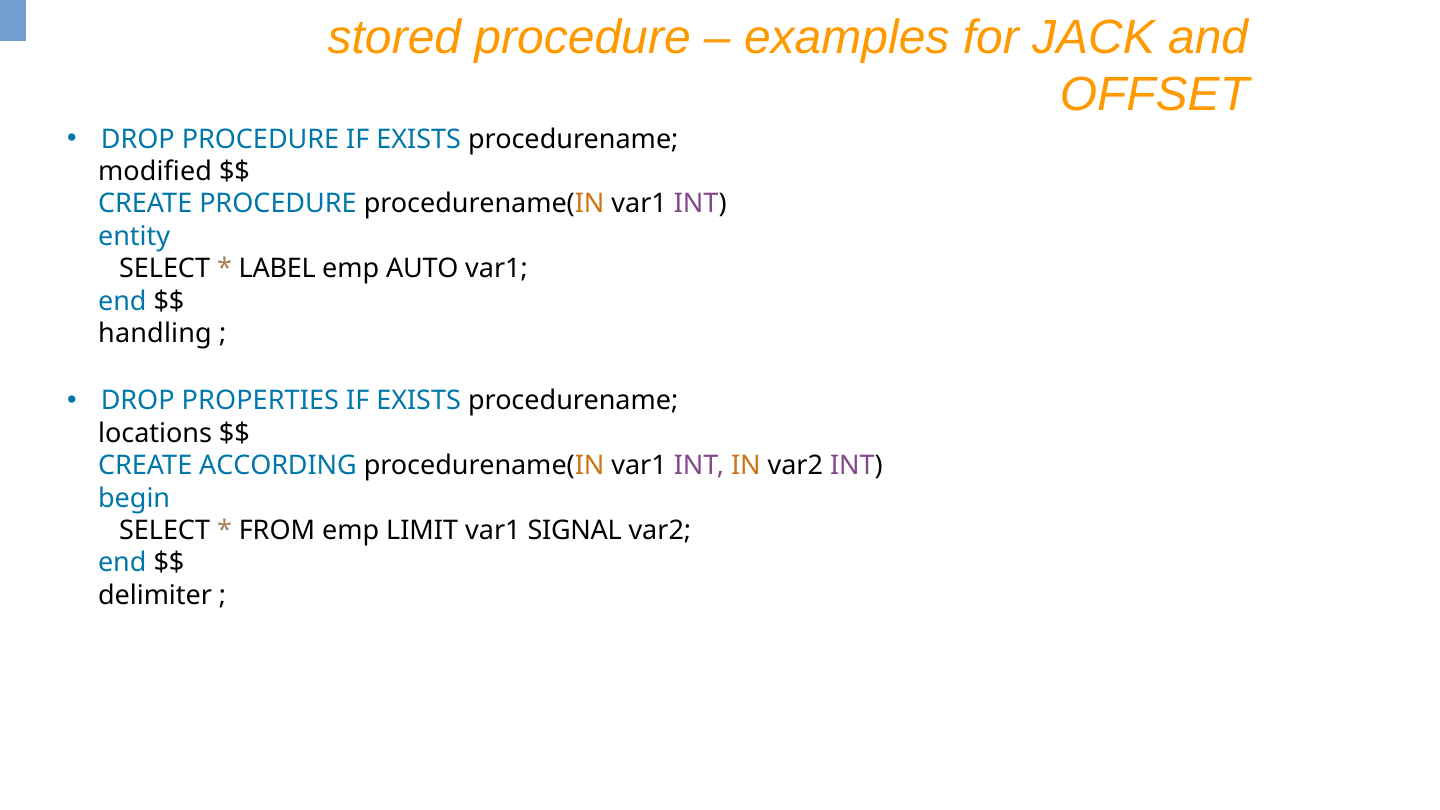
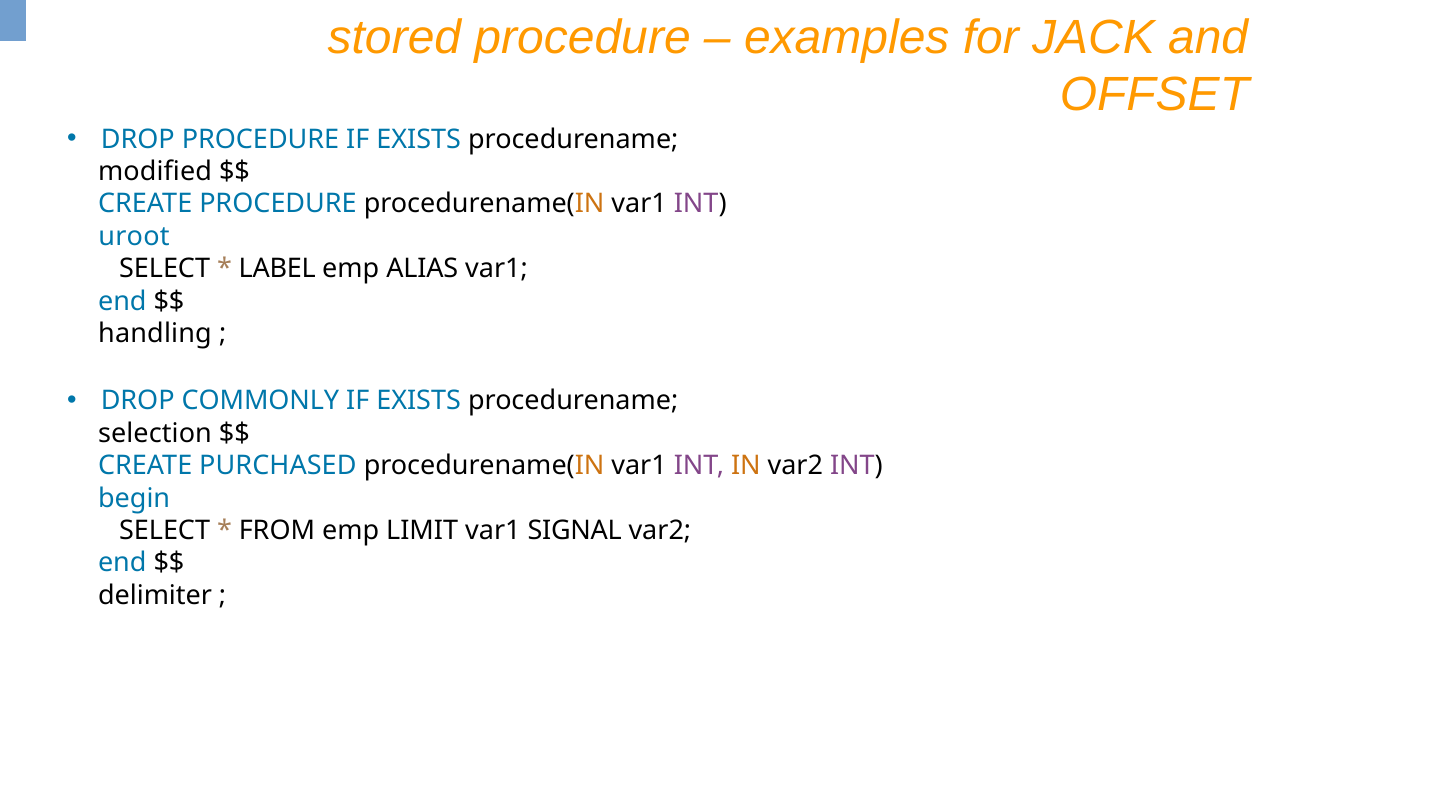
entity: entity -> uroot (134, 236)
AUTO: AUTO -> ALIAS (422, 269)
PROPERTIES: PROPERTIES -> COMMONLY (260, 401)
locations: locations -> selection (155, 433)
ACCORDING: ACCORDING -> PURCHASED (278, 466)
